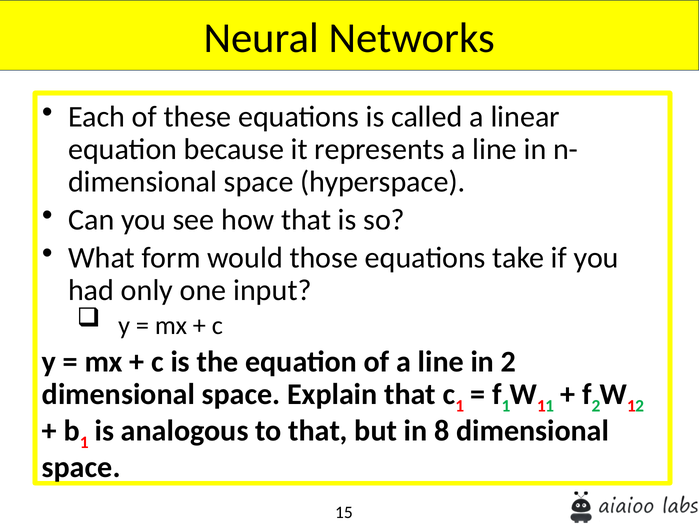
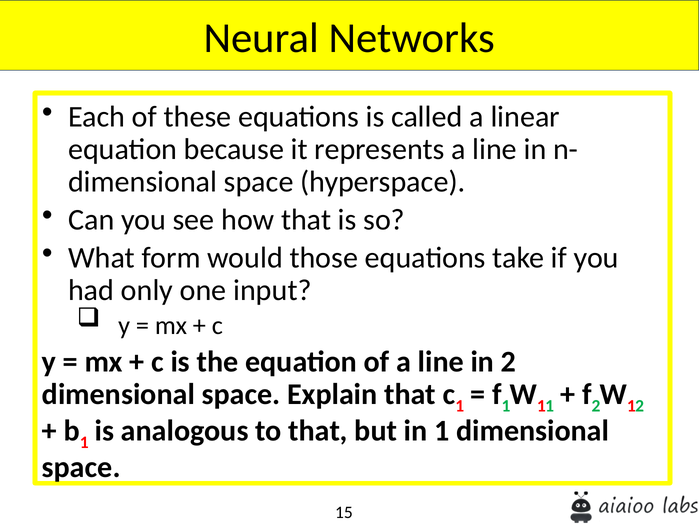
in 8: 8 -> 1 (442, 431)
